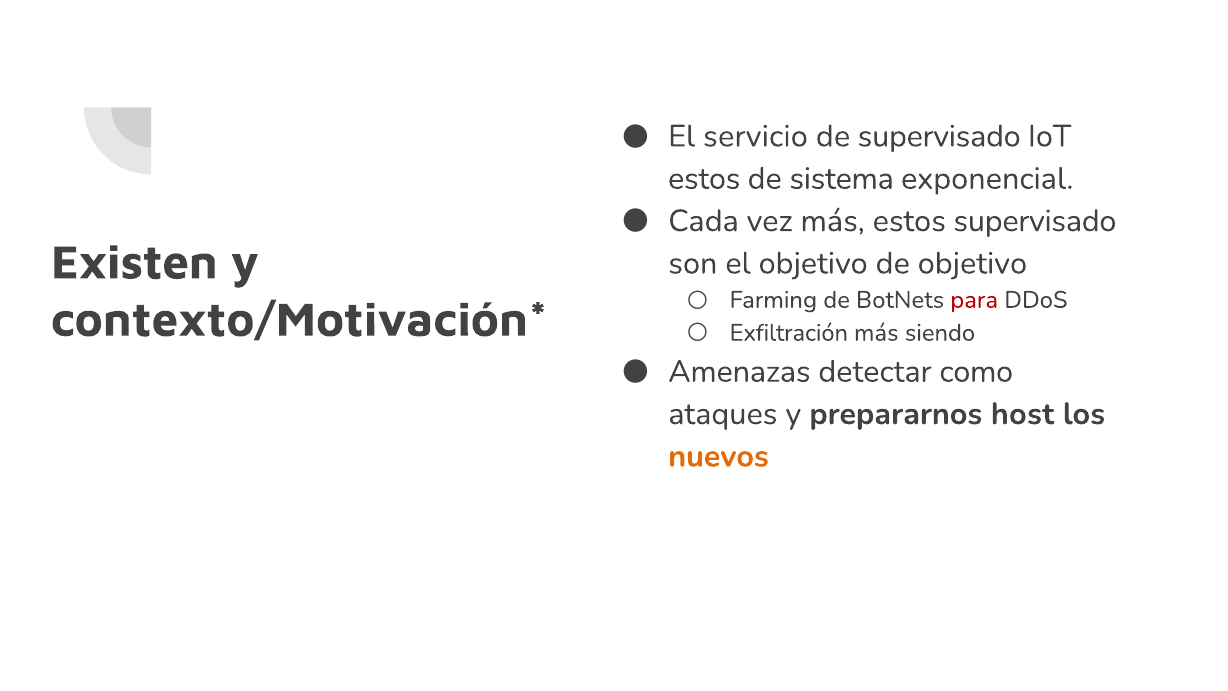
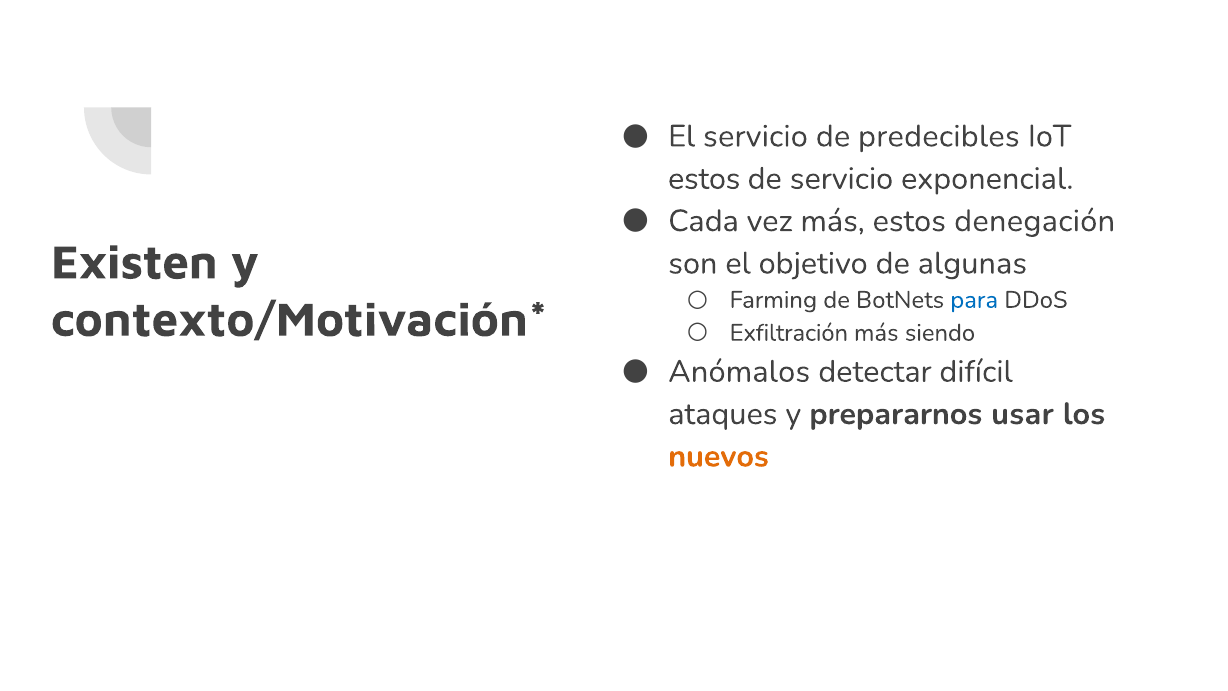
de supervisado: supervisado -> predecibles (939, 136)
de sistema: sistema -> servicio (841, 179)
estos supervisado: supervisado -> denegación (1035, 221)
de objetivo: objetivo -> algunas (972, 263)
para colour: red -> blue (974, 300)
Amenazas: Amenazas -> Anómalos (739, 371)
como: como -> difícil (976, 371)
host: host -> usar (1022, 414)
